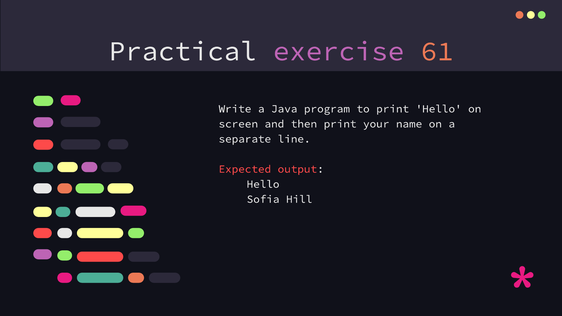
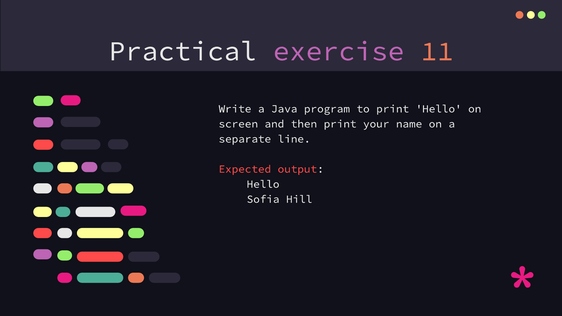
61: 61 -> 11 (437, 51)
